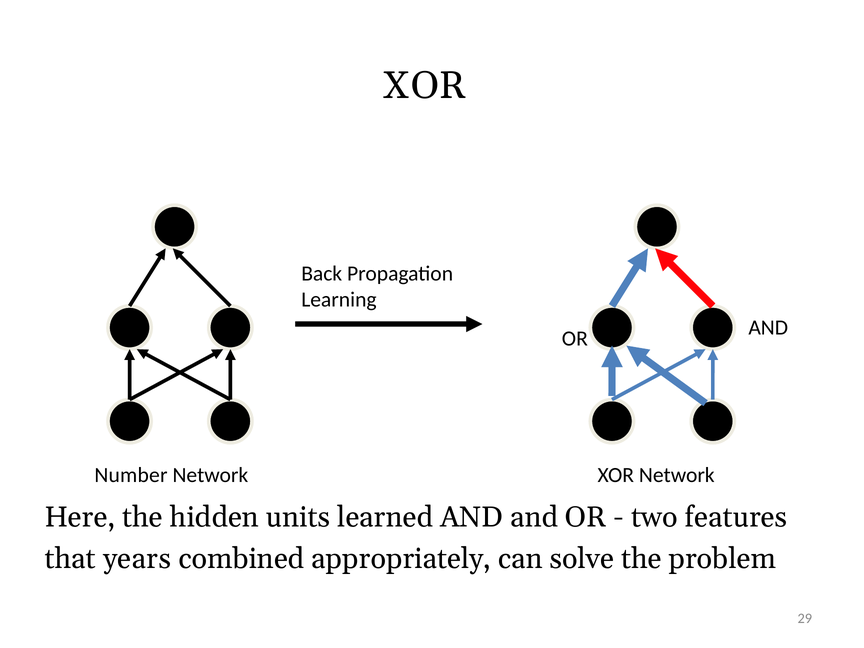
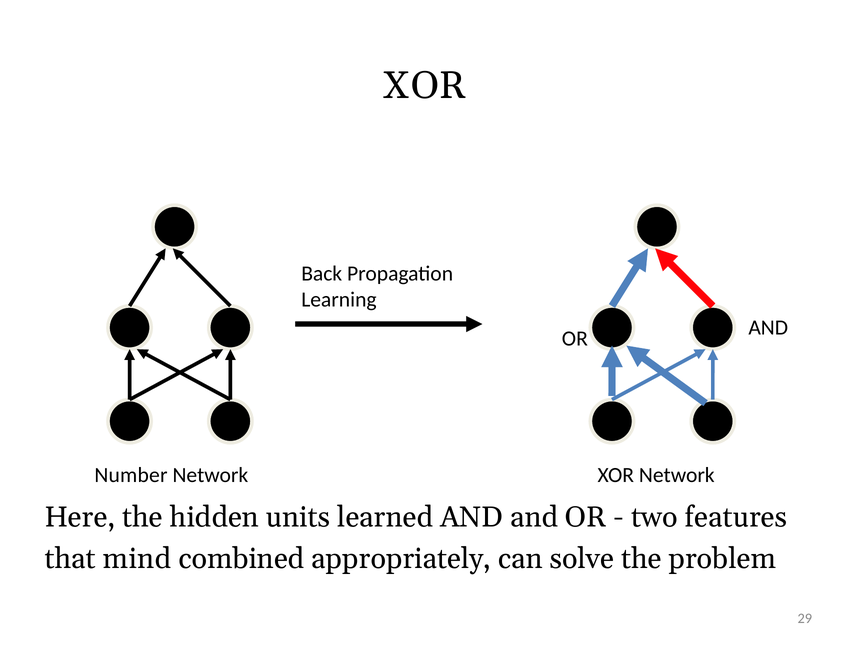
years: years -> mind (137, 559)
